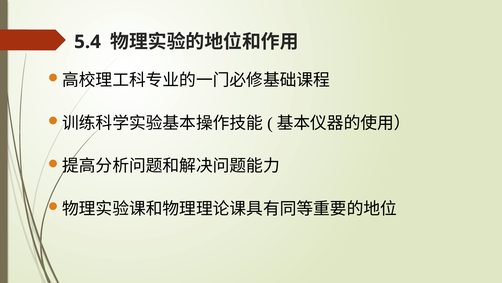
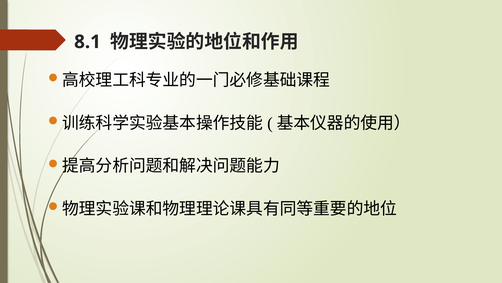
5.4: 5.4 -> 8.1 (88, 42)
